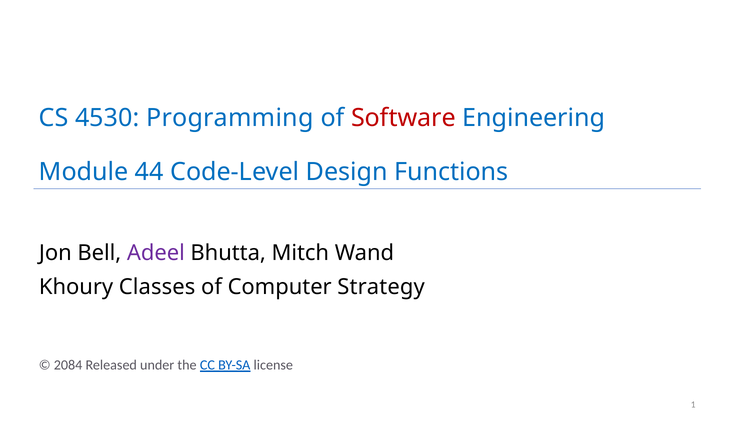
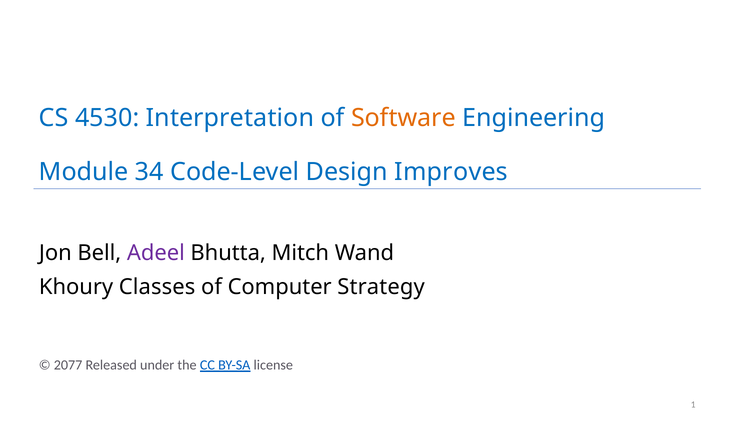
Programming: Programming -> Interpretation (230, 118)
Software colour: red -> orange (403, 118)
44: 44 -> 34 (149, 172)
Functions: Functions -> Improves (451, 172)
2084: 2084 -> 2077 (68, 365)
